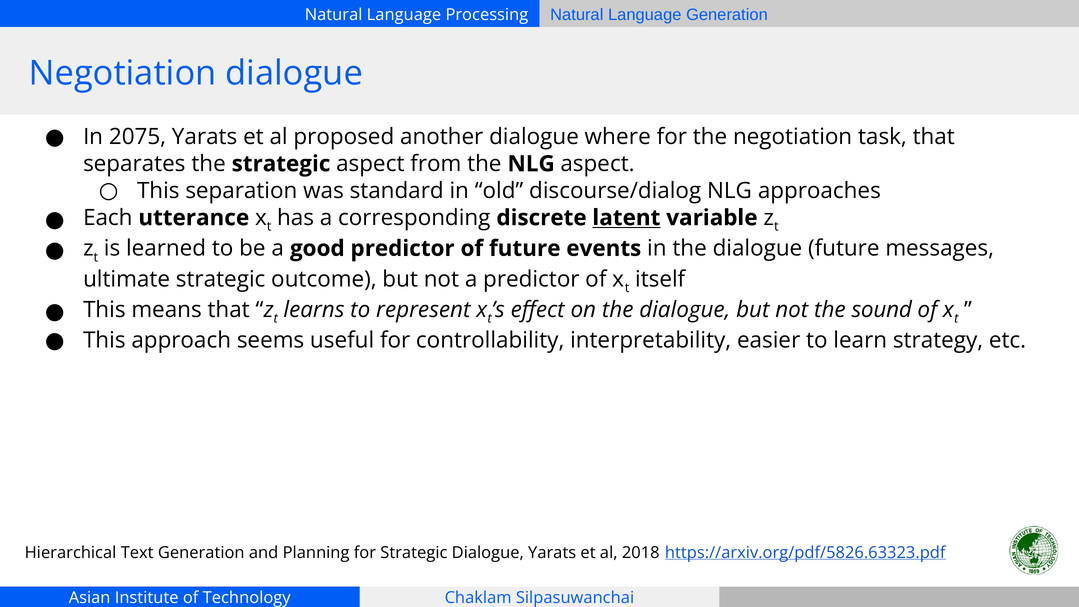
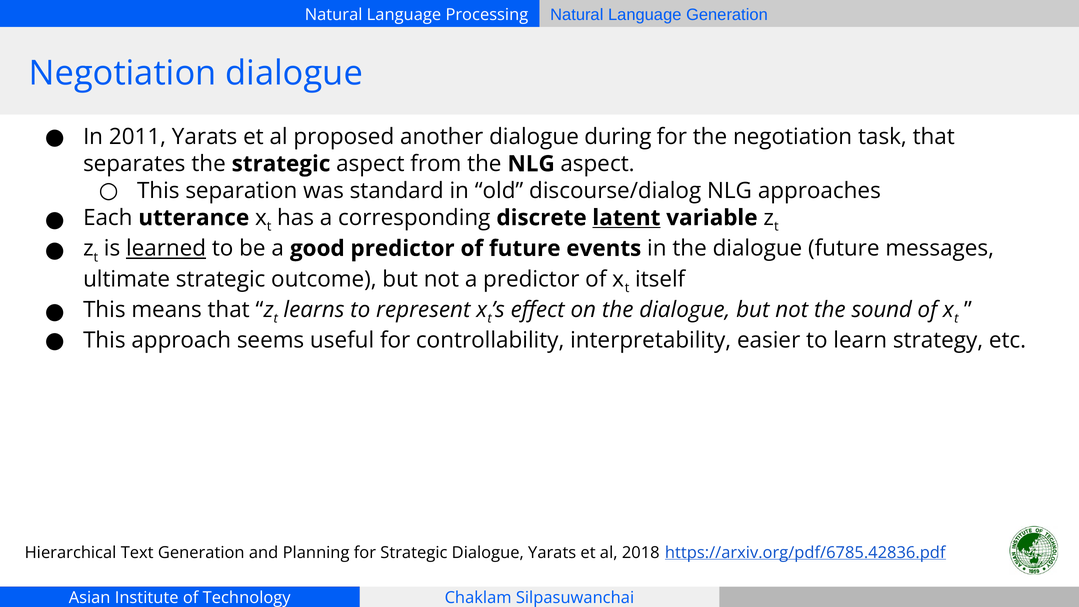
2075: 2075 -> 2011 (138, 137)
where: where -> during (618, 137)
learned underline: none -> present (166, 248)
https://arxiv.org/pdf/5826.63323.pdf: https://arxiv.org/pdf/5826.63323.pdf -> https://arxiv.org/pdf/6785.42836.pdf (805, 553)
